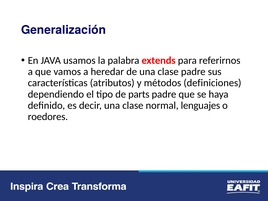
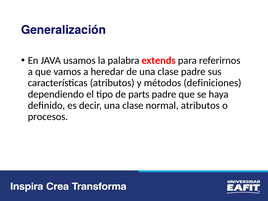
normal lenguajes: lenguajes -> atributos (200, 105)
roedores: roedores -> procesos (48, 117)
